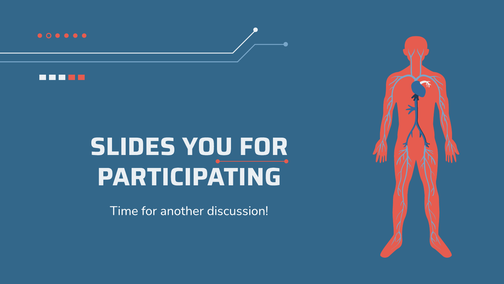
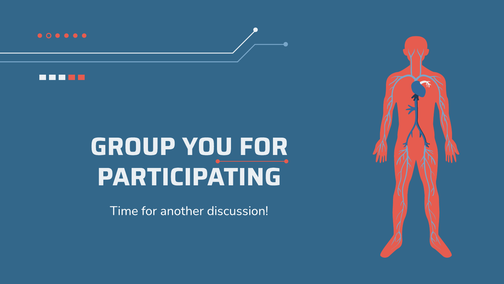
SLIDES: SLIDES -> GROUP (133, 146)
